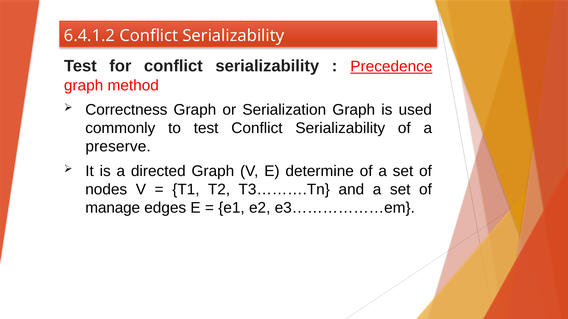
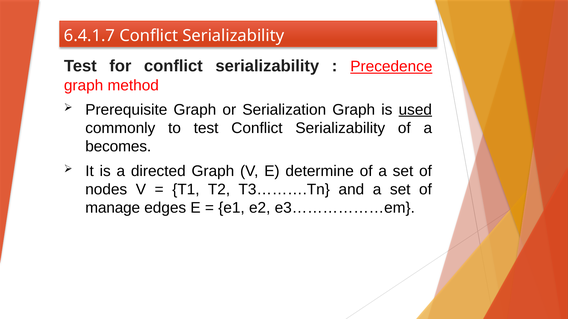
6.4.1.2: 6.4.1.2 -> 6.4.1.7 (90, 36)
Correctness: Correctness -> Prerequisite (126, 110)
used underline: none -> present (415, 110)
preserve: preserve -> becomes (118, 147)
